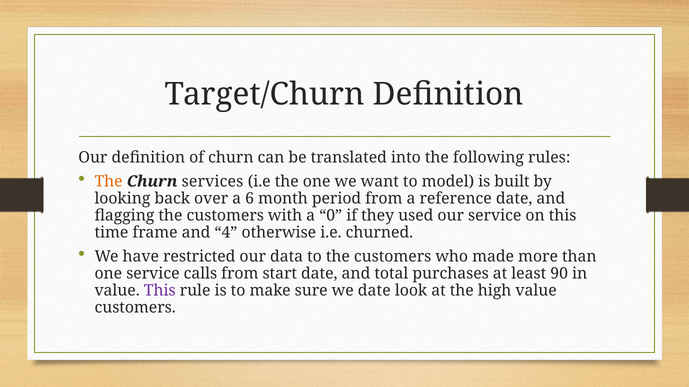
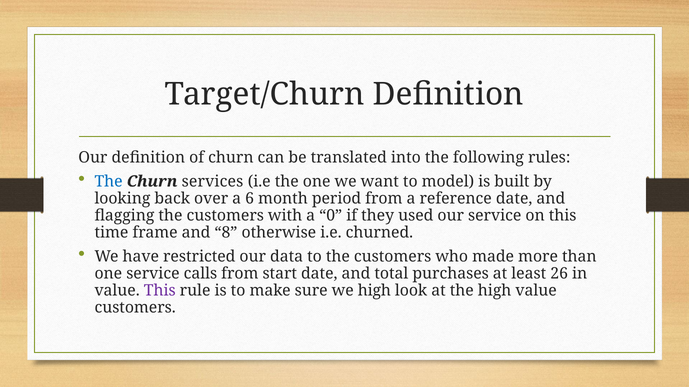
The colour: orange -> blue (109, 182)
4: 4 -> 8 (226, 233)
90: 90 -> 26 (559, 274)
we date: date -> high (374, 291)
